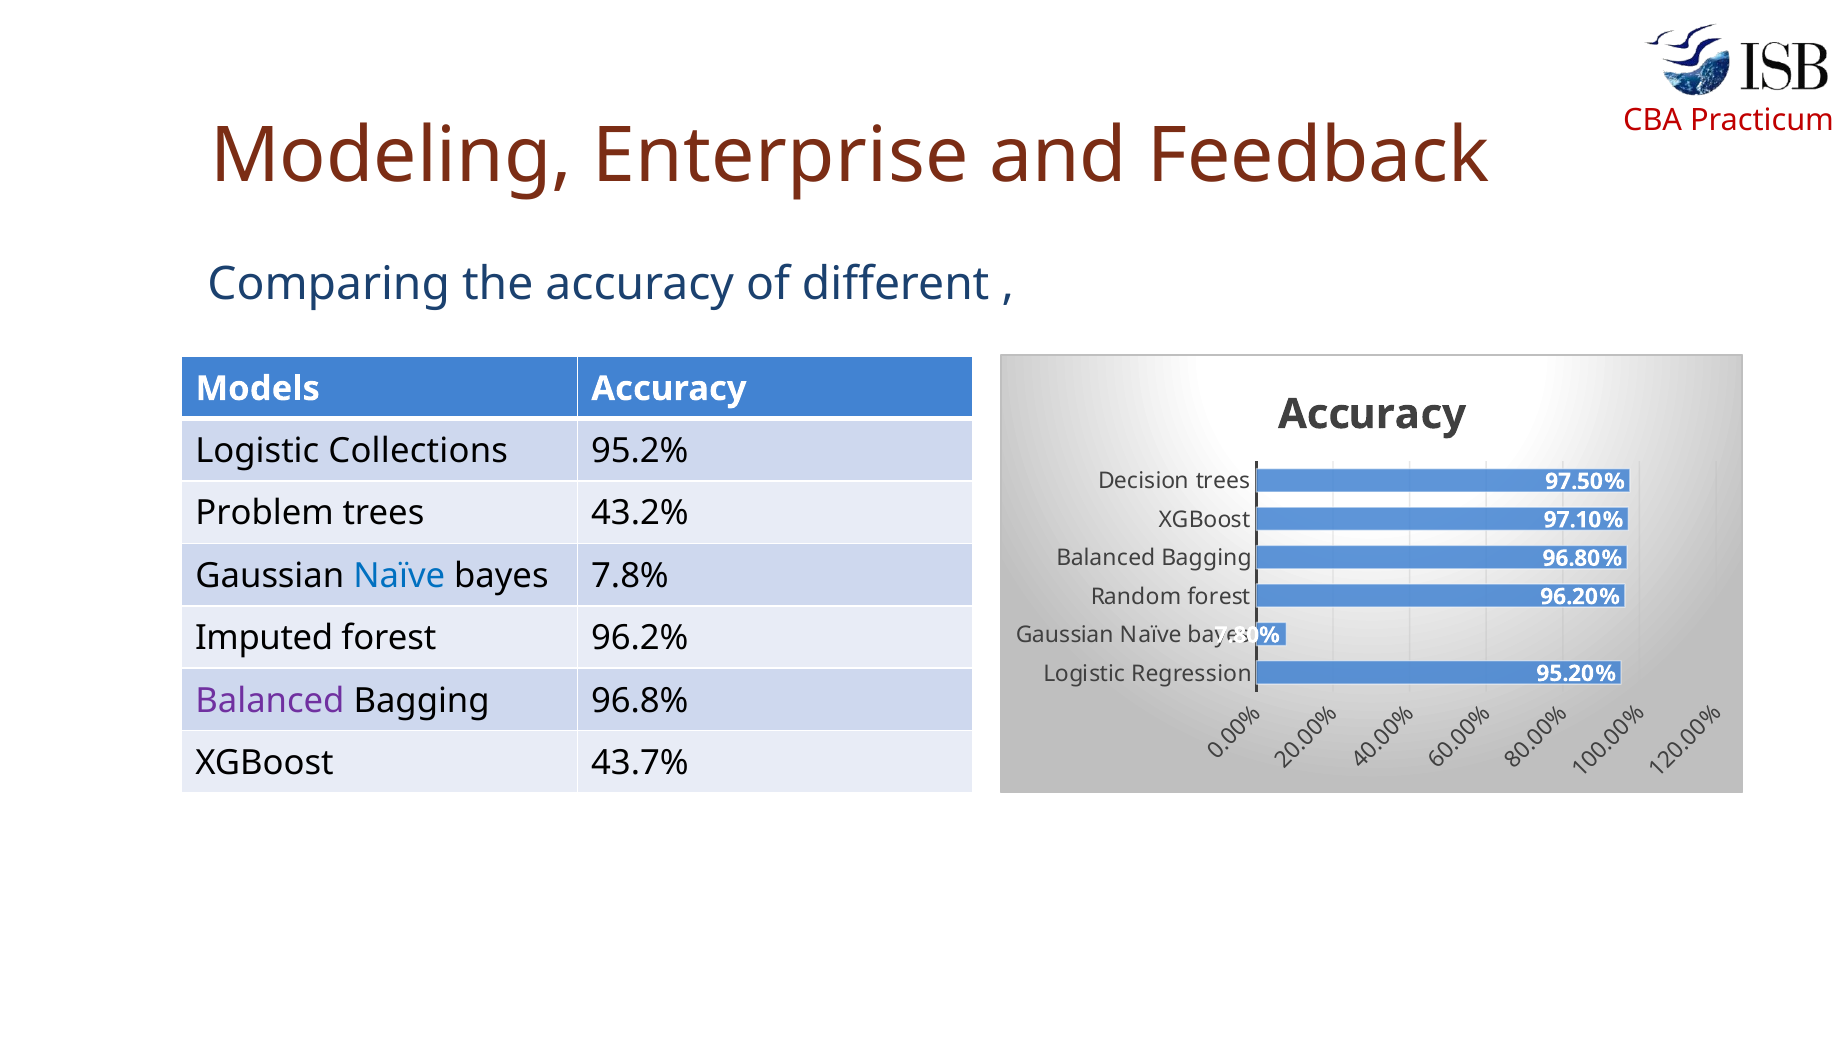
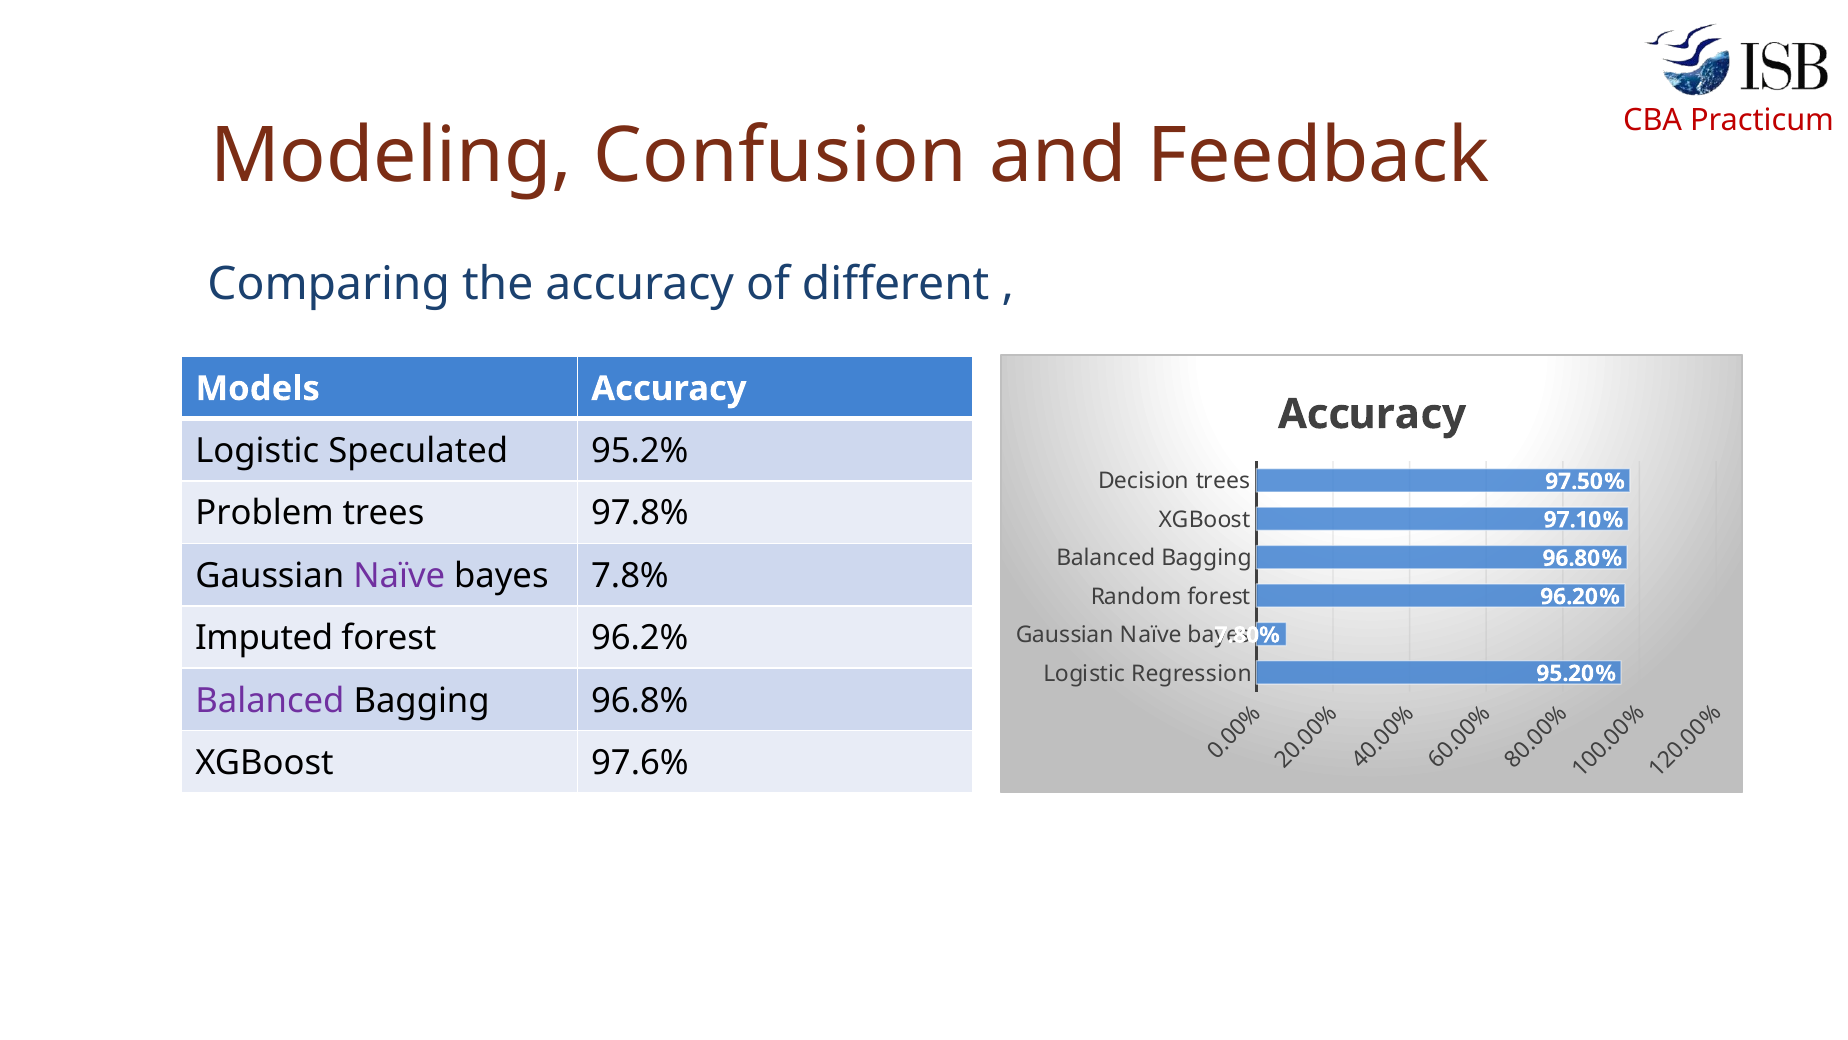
Enterprise: Enterprise -> Confusion (780, 156)
Collections: Collections -> Speculated (418, 451)
43.2%: 43.2% -> 97.8% (640, 513)
Naïve colour: blue -> purple (399, 576)
43.7%: 43.7% -> 97.6% (640, 763)
